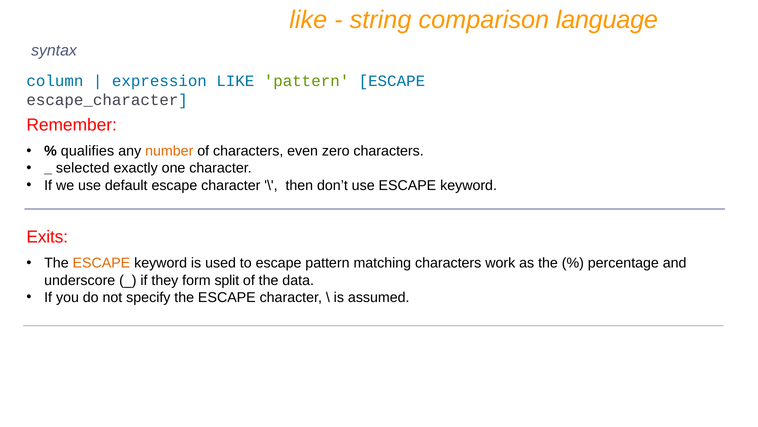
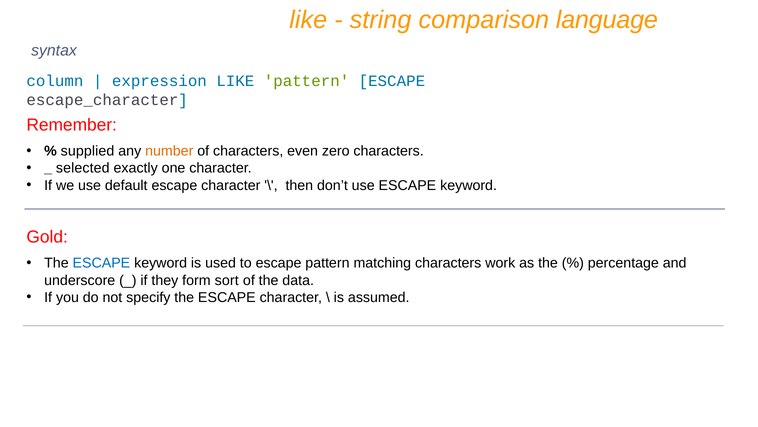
qualifies: qualifies -> supplied (88, 151)
Exits: Exits -> Gold (47, 237)
ESCAPE colour: orange -> blue (101, 263)
split: split -> sort (227, 280)
